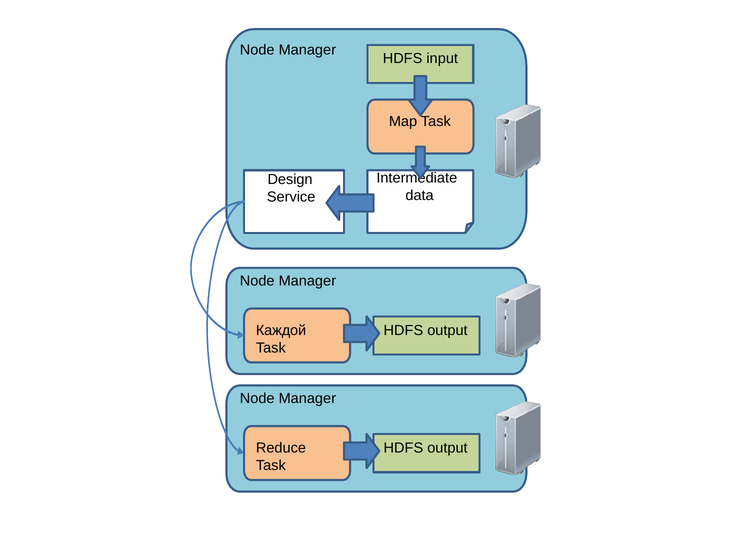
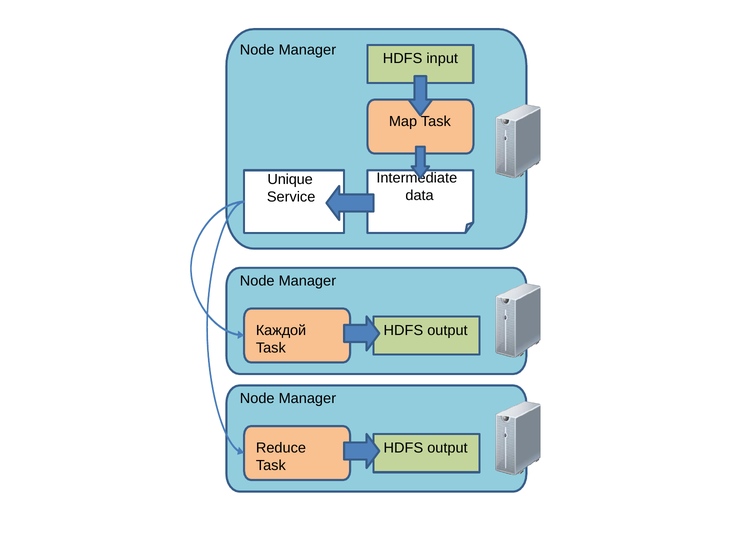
Design: Design -> Unique (290, 180)
